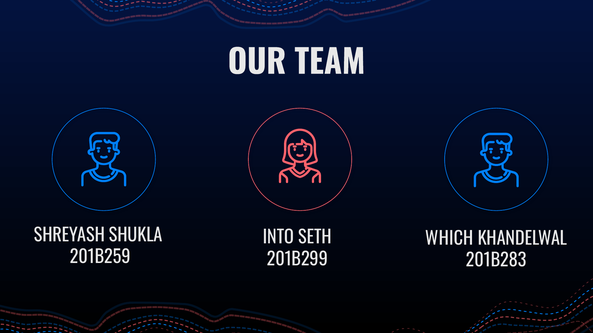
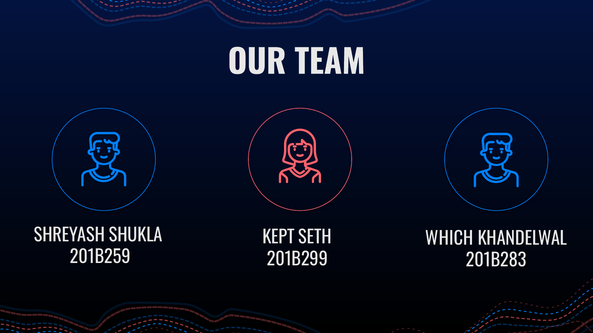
INTO: INTO -> KEPT (279, 238)
